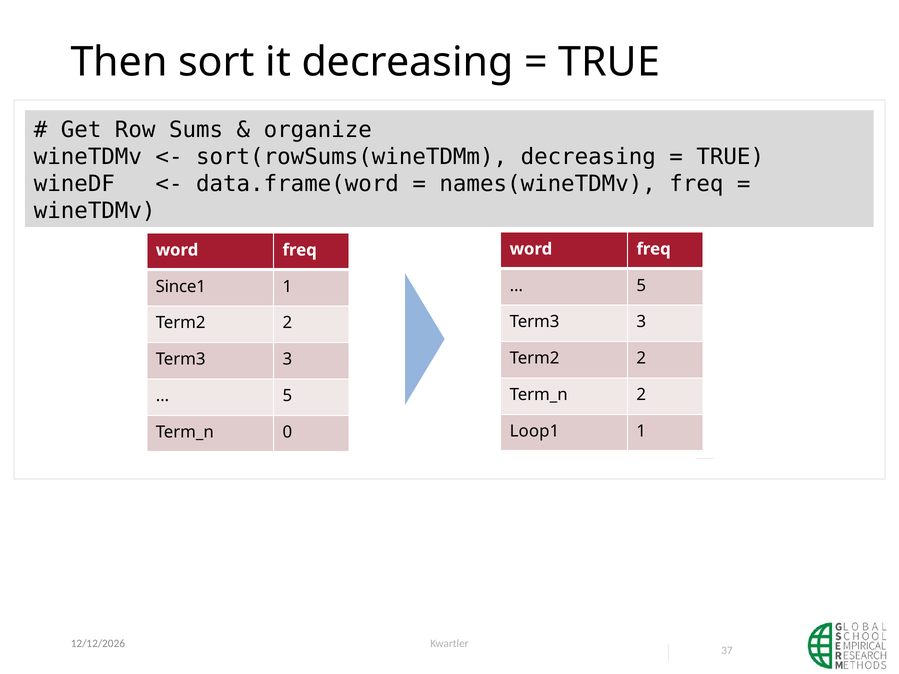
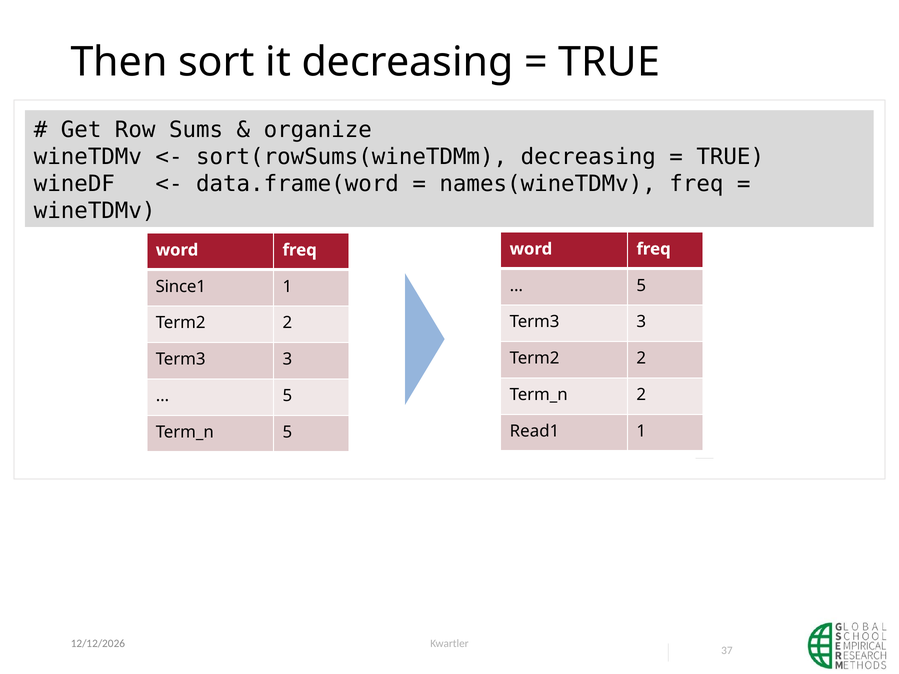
Loop1: Loop1 -> Read1 (535, 431)
0: 0 -> 5 (287, 432)
